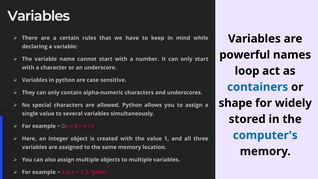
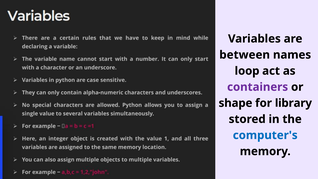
powerful: powerful -> between (245, 55)
containers colour: blue -> purple (258, 87)
widely: widely -> library (293, 103)
